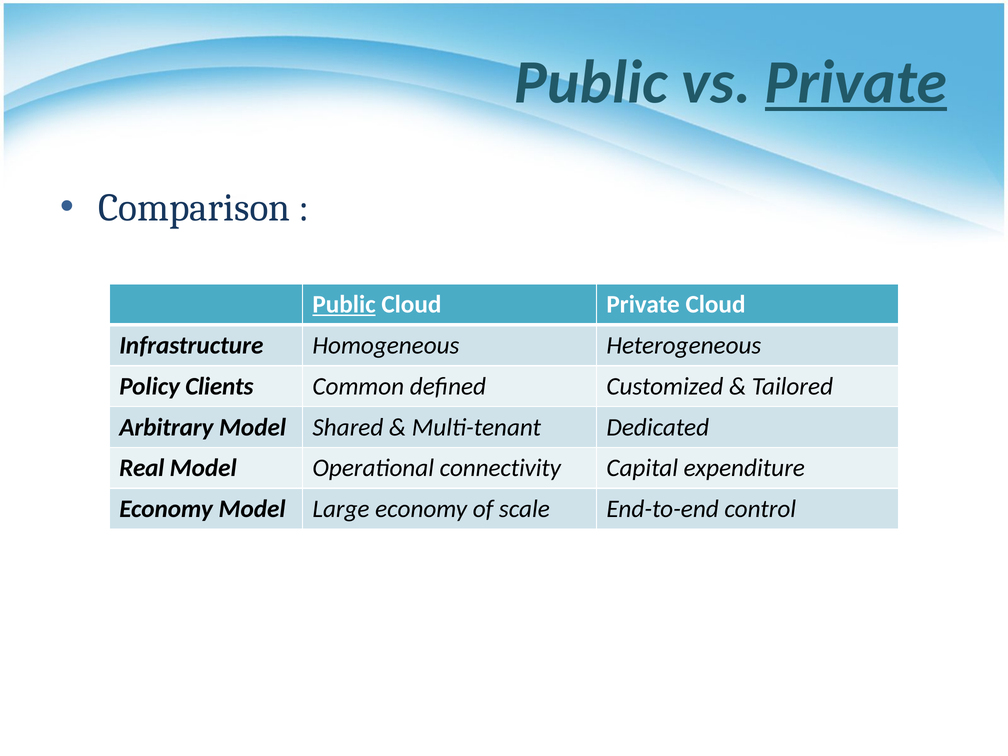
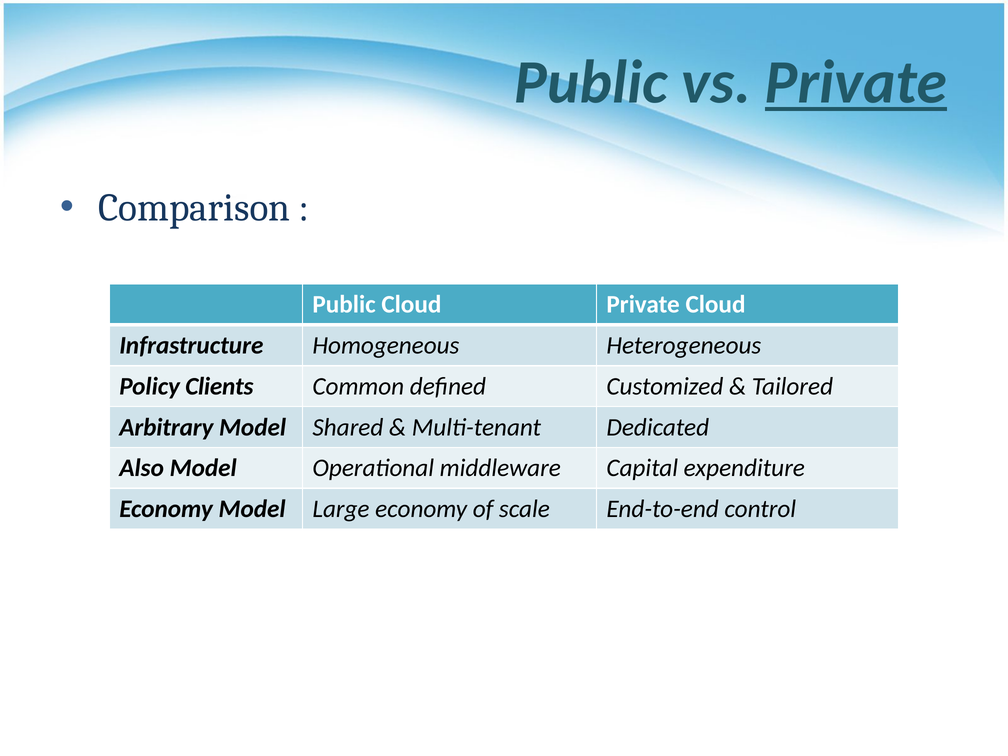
Public underline: present -> none (344, 305)
Real: Real -> Also (142, 468)
connectivity: connectivity -> middleware (500, 468)
